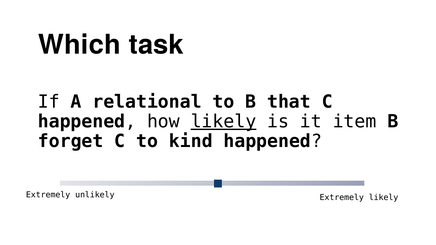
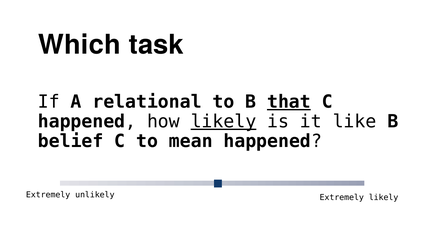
that underline: none -> present (289, 102)
item: item -> like (355, 122)
forget: forget -> belief (71, 141)
kind: kind -> mean (191, 141)
